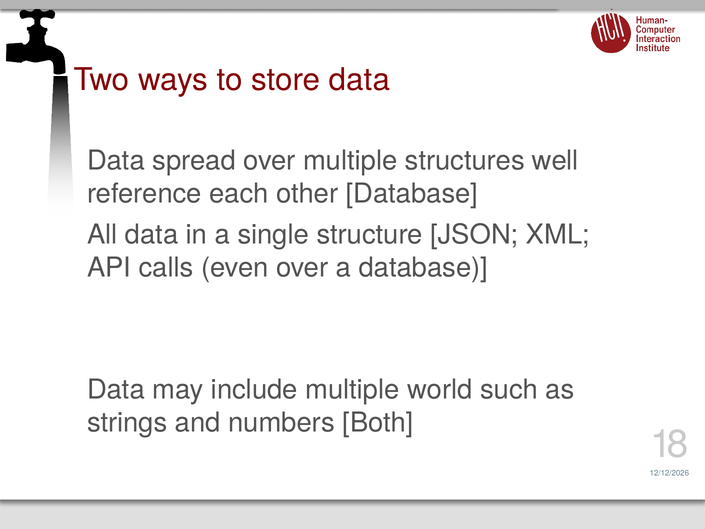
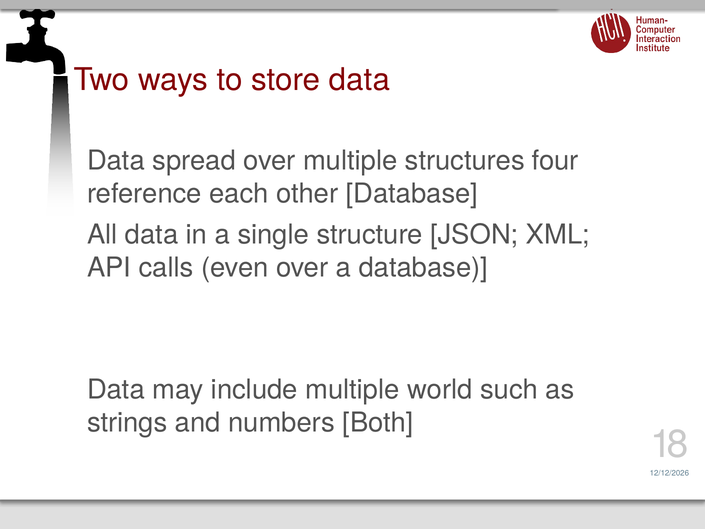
well: well -> four (555, 161)
